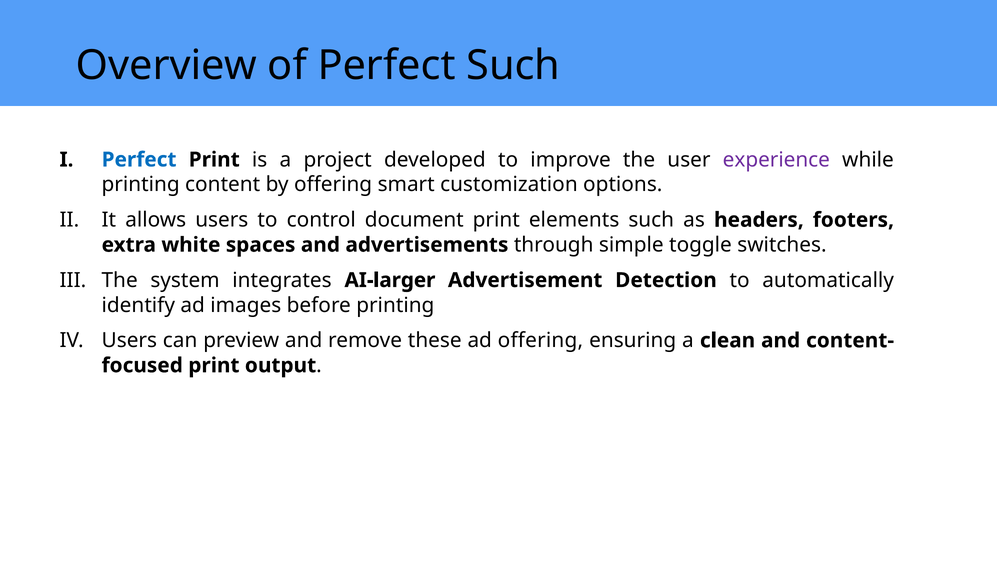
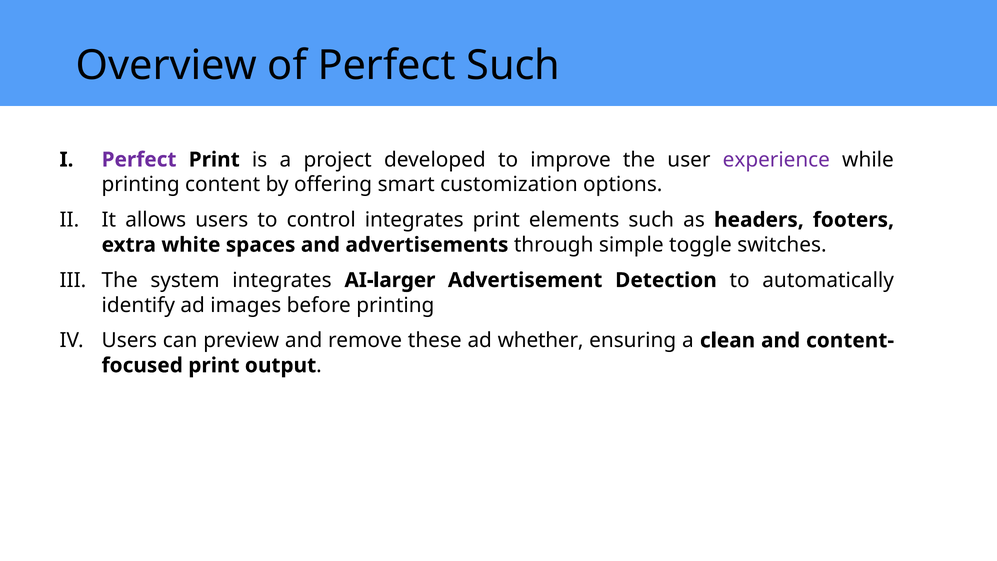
Perfect colour: blue -> purple (139, 160)
control document: document -> integrates (414, 220)
ad offering: offering -> whether (541, 340)
